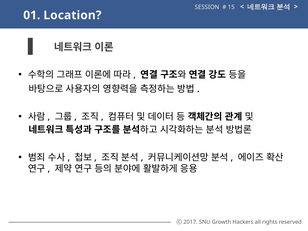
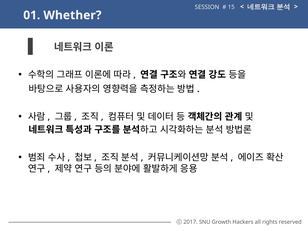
Location: Location -> Whether (72, 15)
